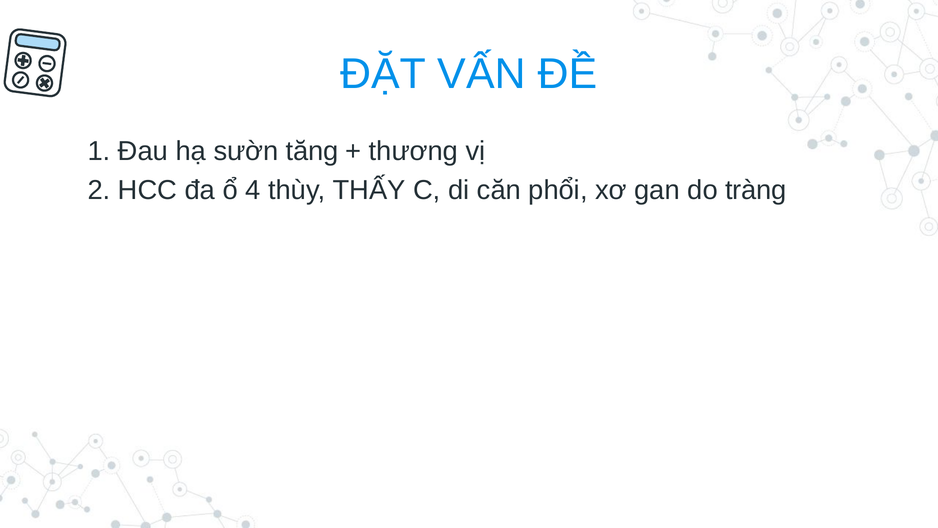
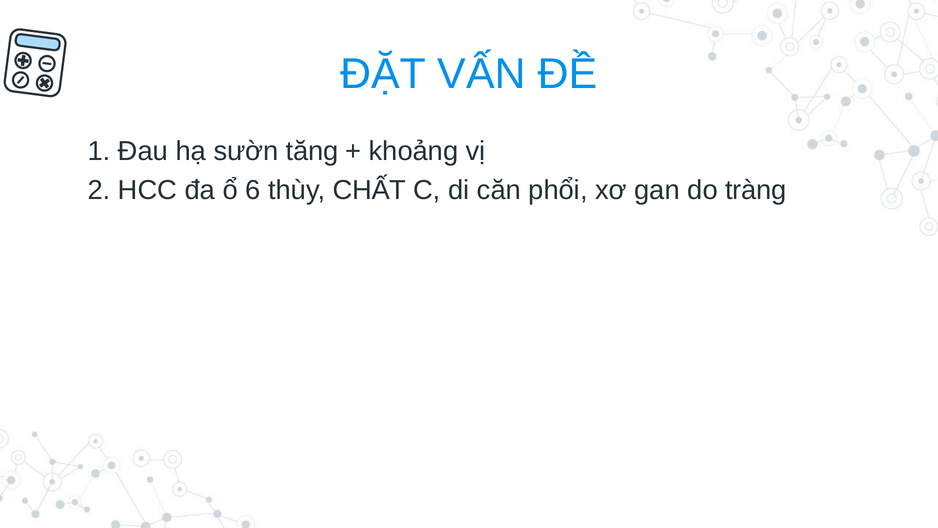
thương: thương -> khoảng (414, 151)
4: 4 -> 6 (253, 190)
THẤY: THẤY -> CHẤT (369, 190)
